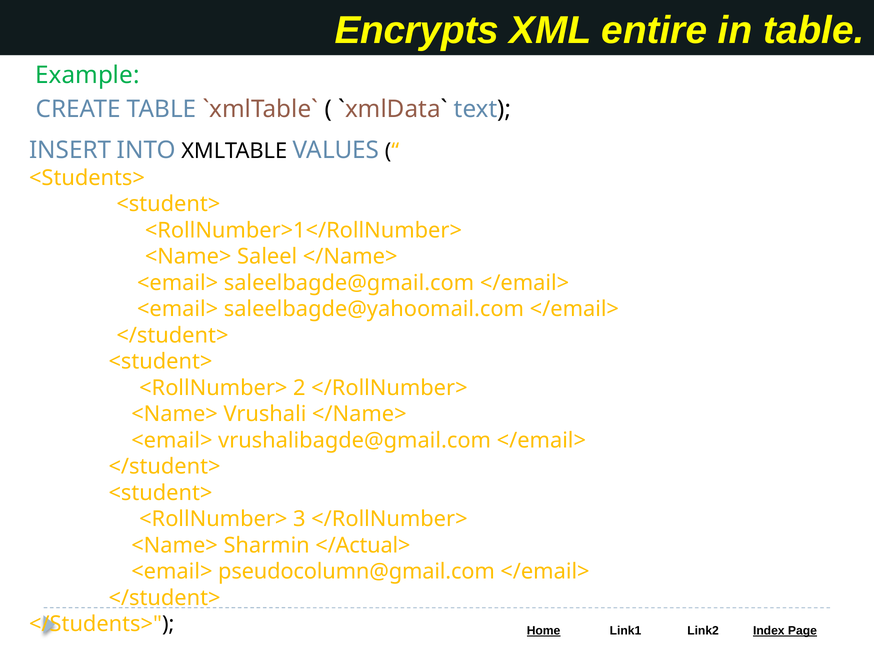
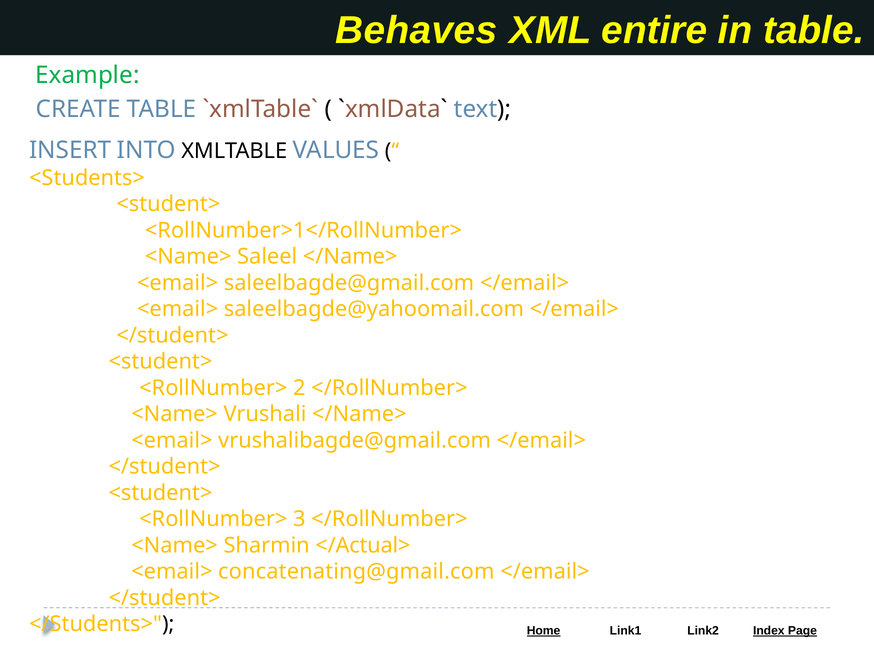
Encrypts: Encrypts -> Behaves (416, 30)
pseudocolumn@gmail.com: pseudocolumn@gmail.com -> concatenating@gmail.com (356, 571)
